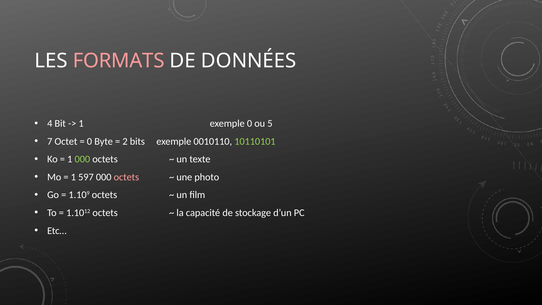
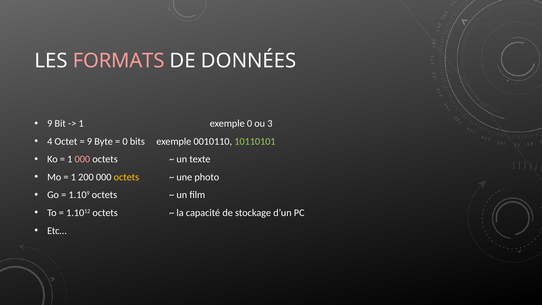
4: 4 -> 9 (50, 123)
5: 5 -> 3 (270, 123)
7: 7 -> 4 (50, 141)
0: 0 -> 9 (89, 141)
2: 2 -> 0 (125, 141)
000 colour: light green -> pink (82, 159)
597: 597 -> 200 (86, 177)
octets colour: pink -> yellow (126, 177)
